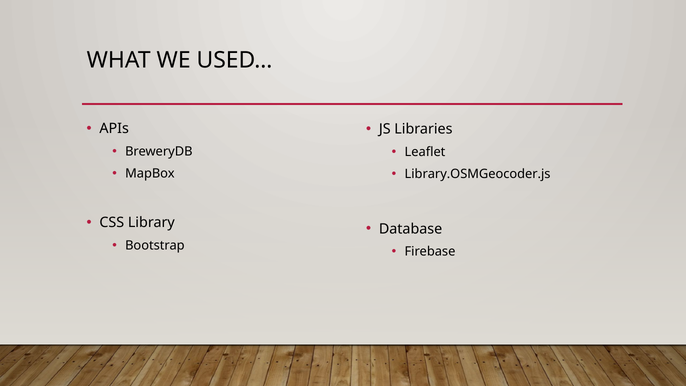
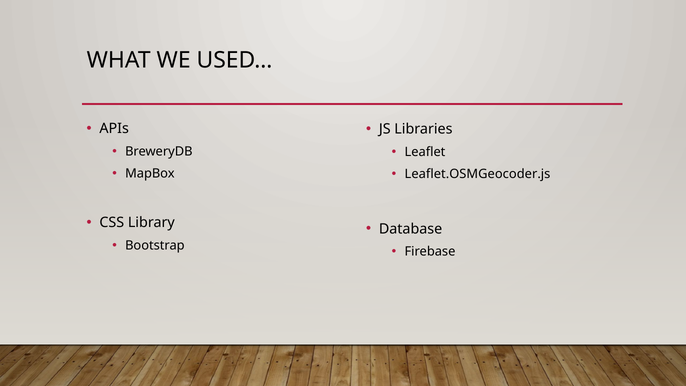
Library.OSMGeocoder.js: Library.OSMGeocoder.js -> Leaflet.OSMGeocoder.js (478, 174)
